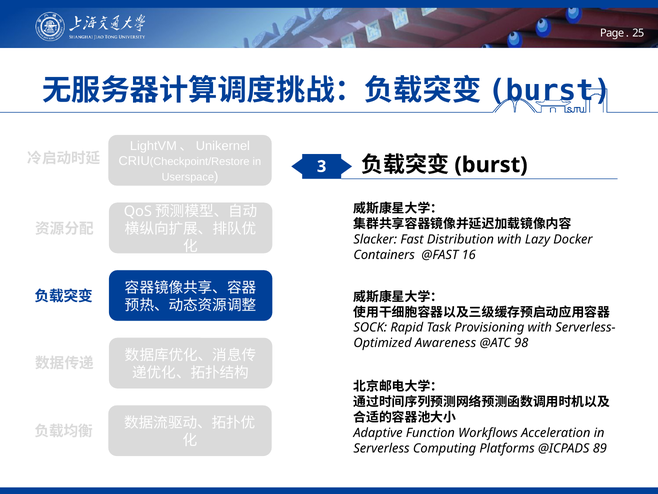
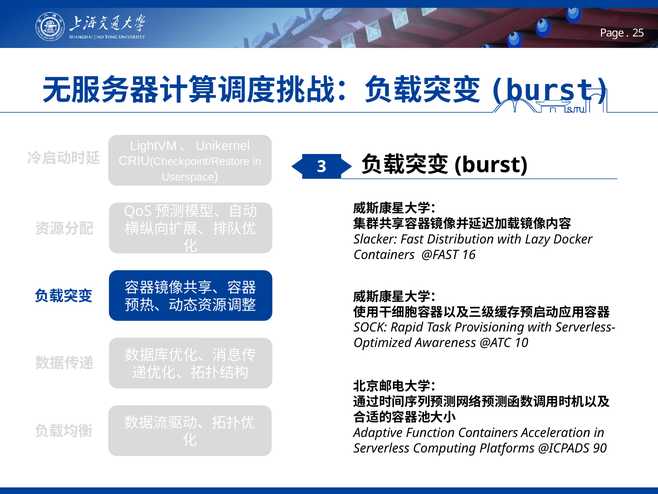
98: 98 -> 10 (521, 343)
Function Workflows: Workflows -> Containers (488, 432)
89: 89 -> 90 (600, 448)
